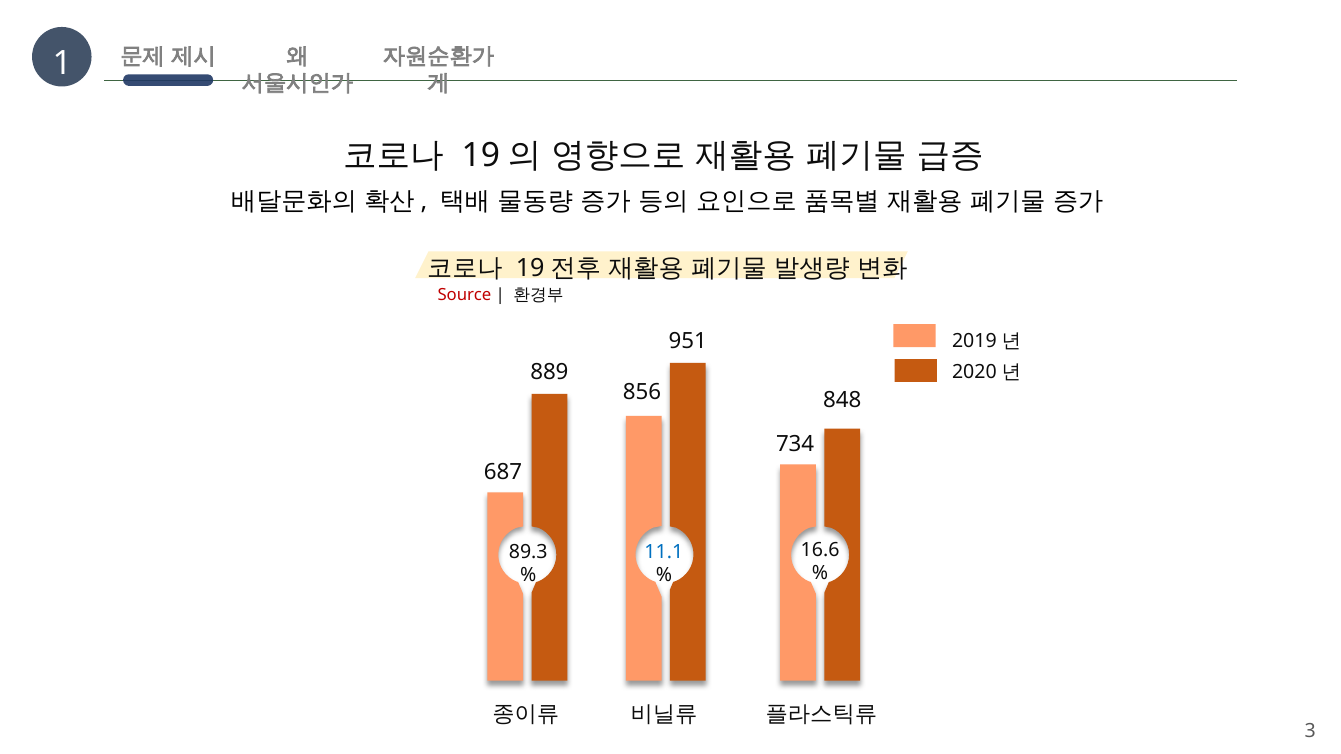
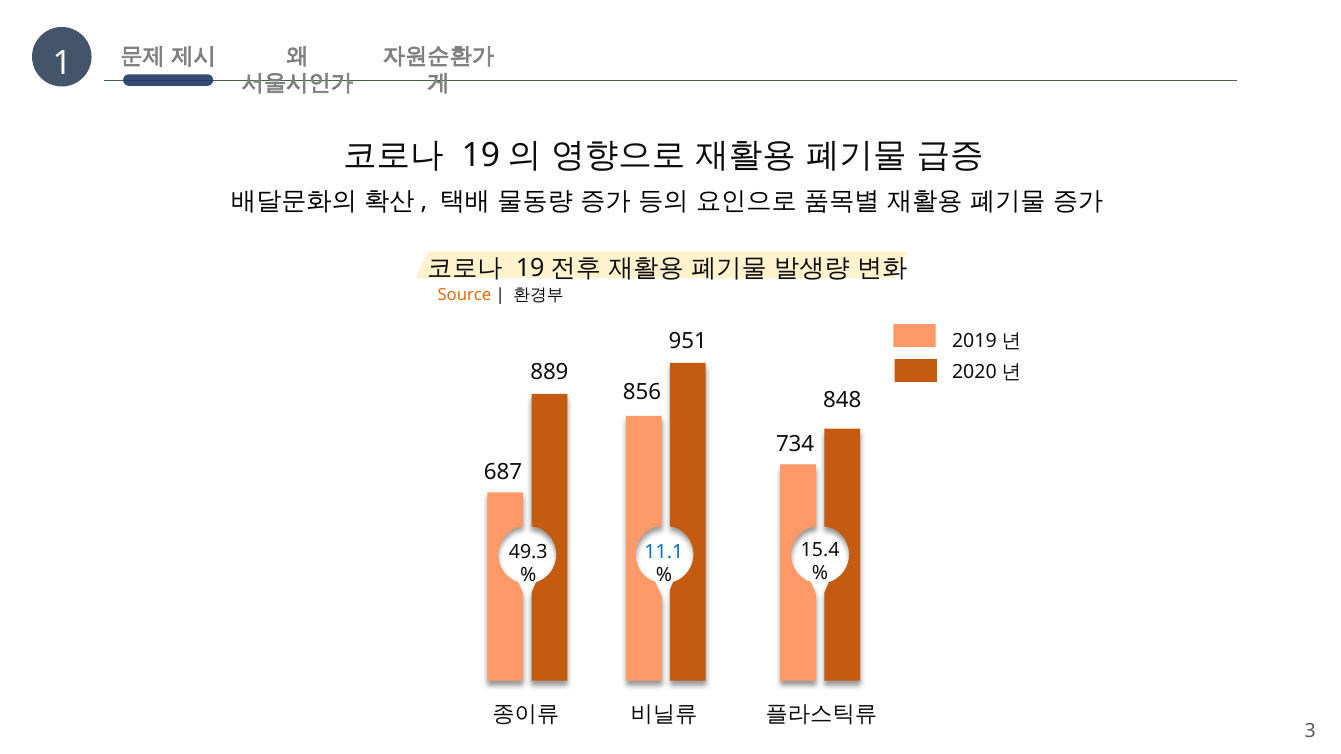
Source colour: red -> orange (464, 295)
16.6: 16.6 -> 15.4 (820, 550)
89.3: 89.3 -> 49.3 (528, 552)
